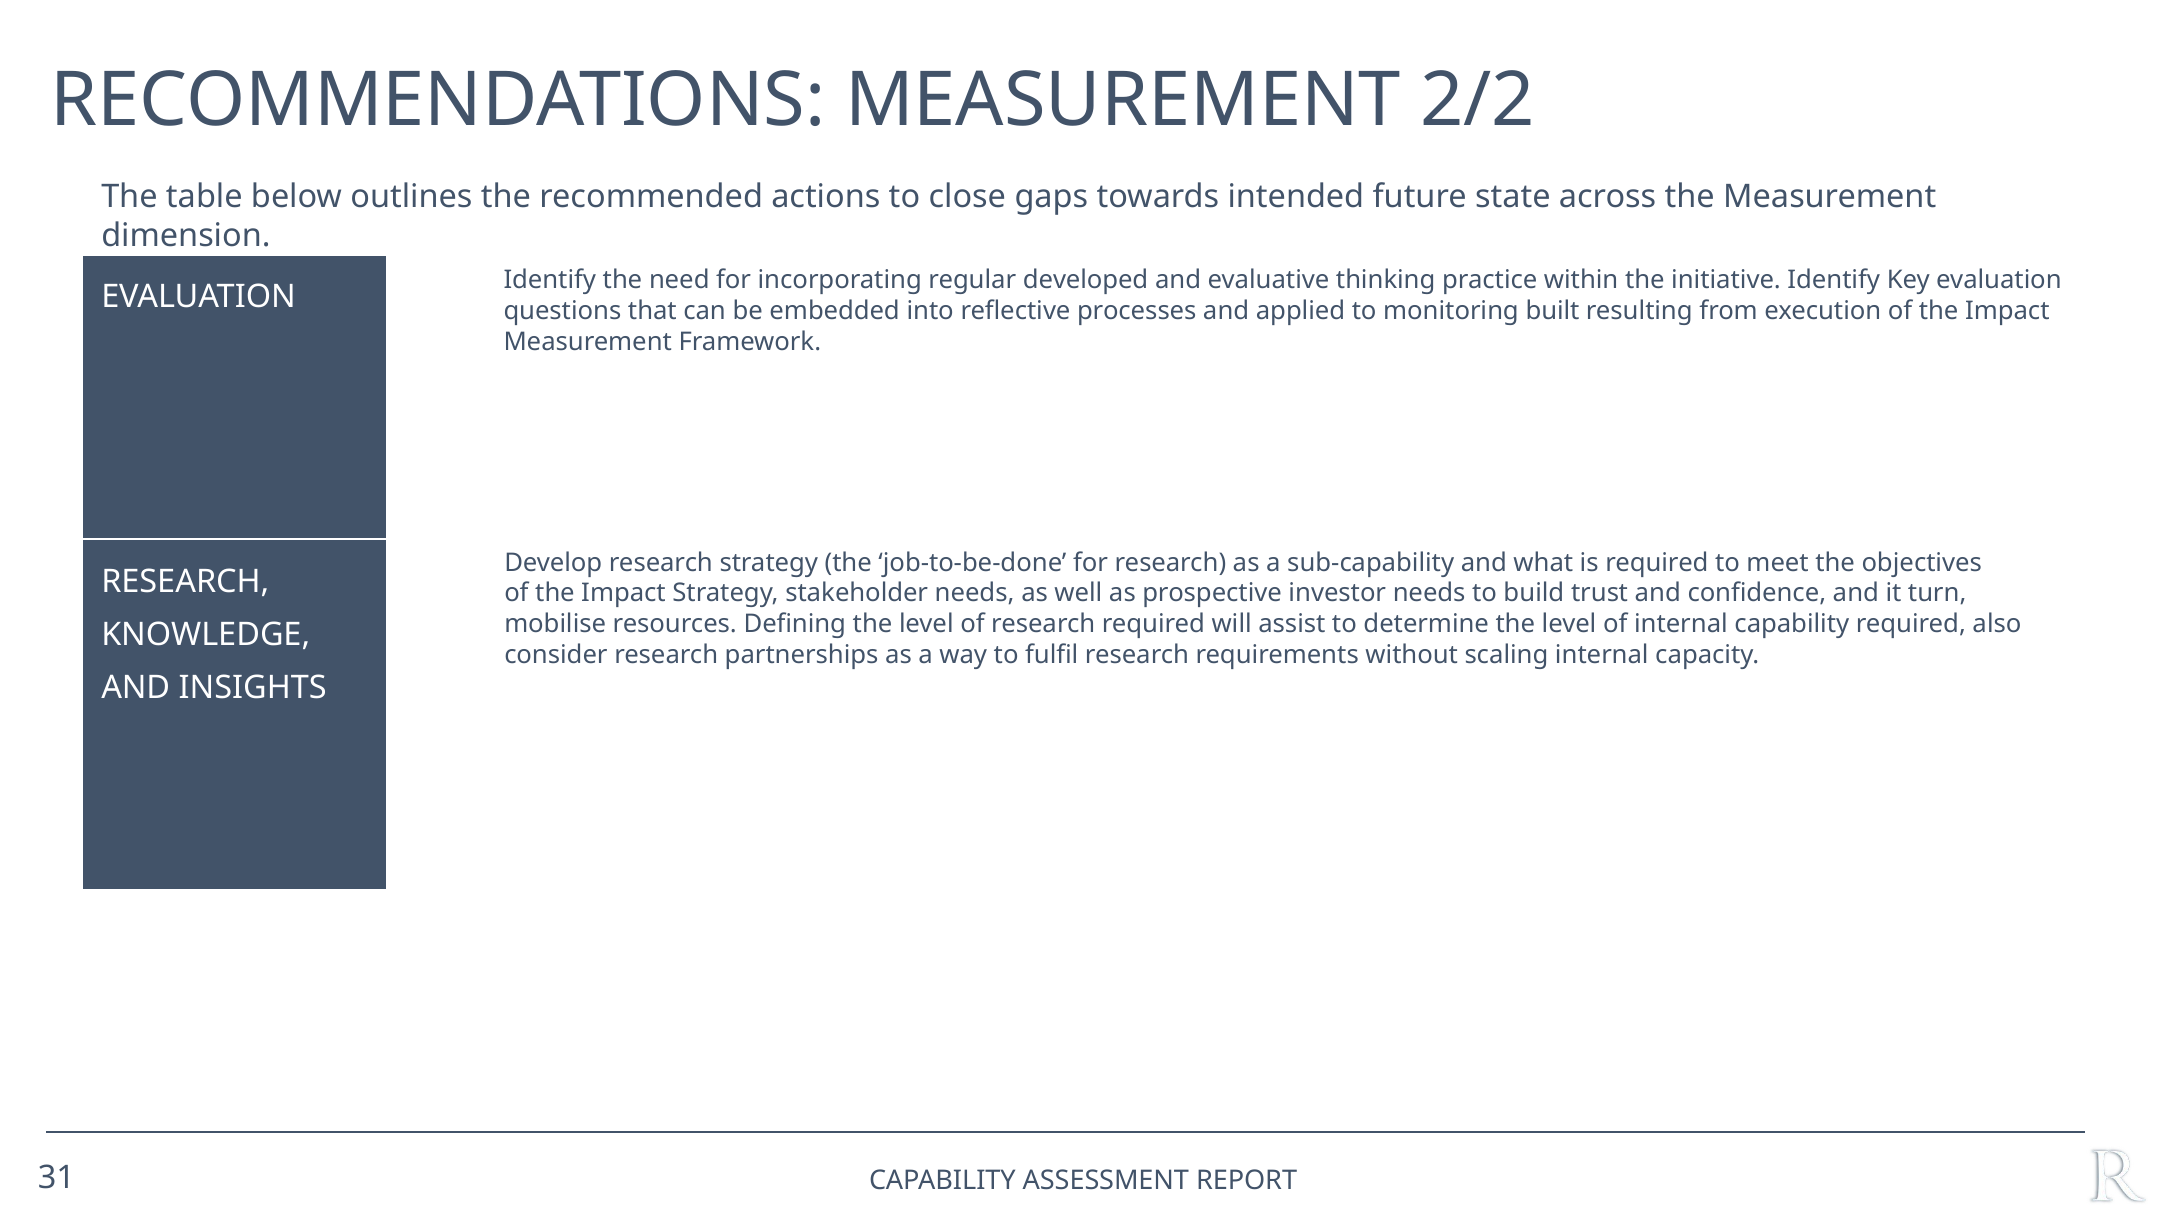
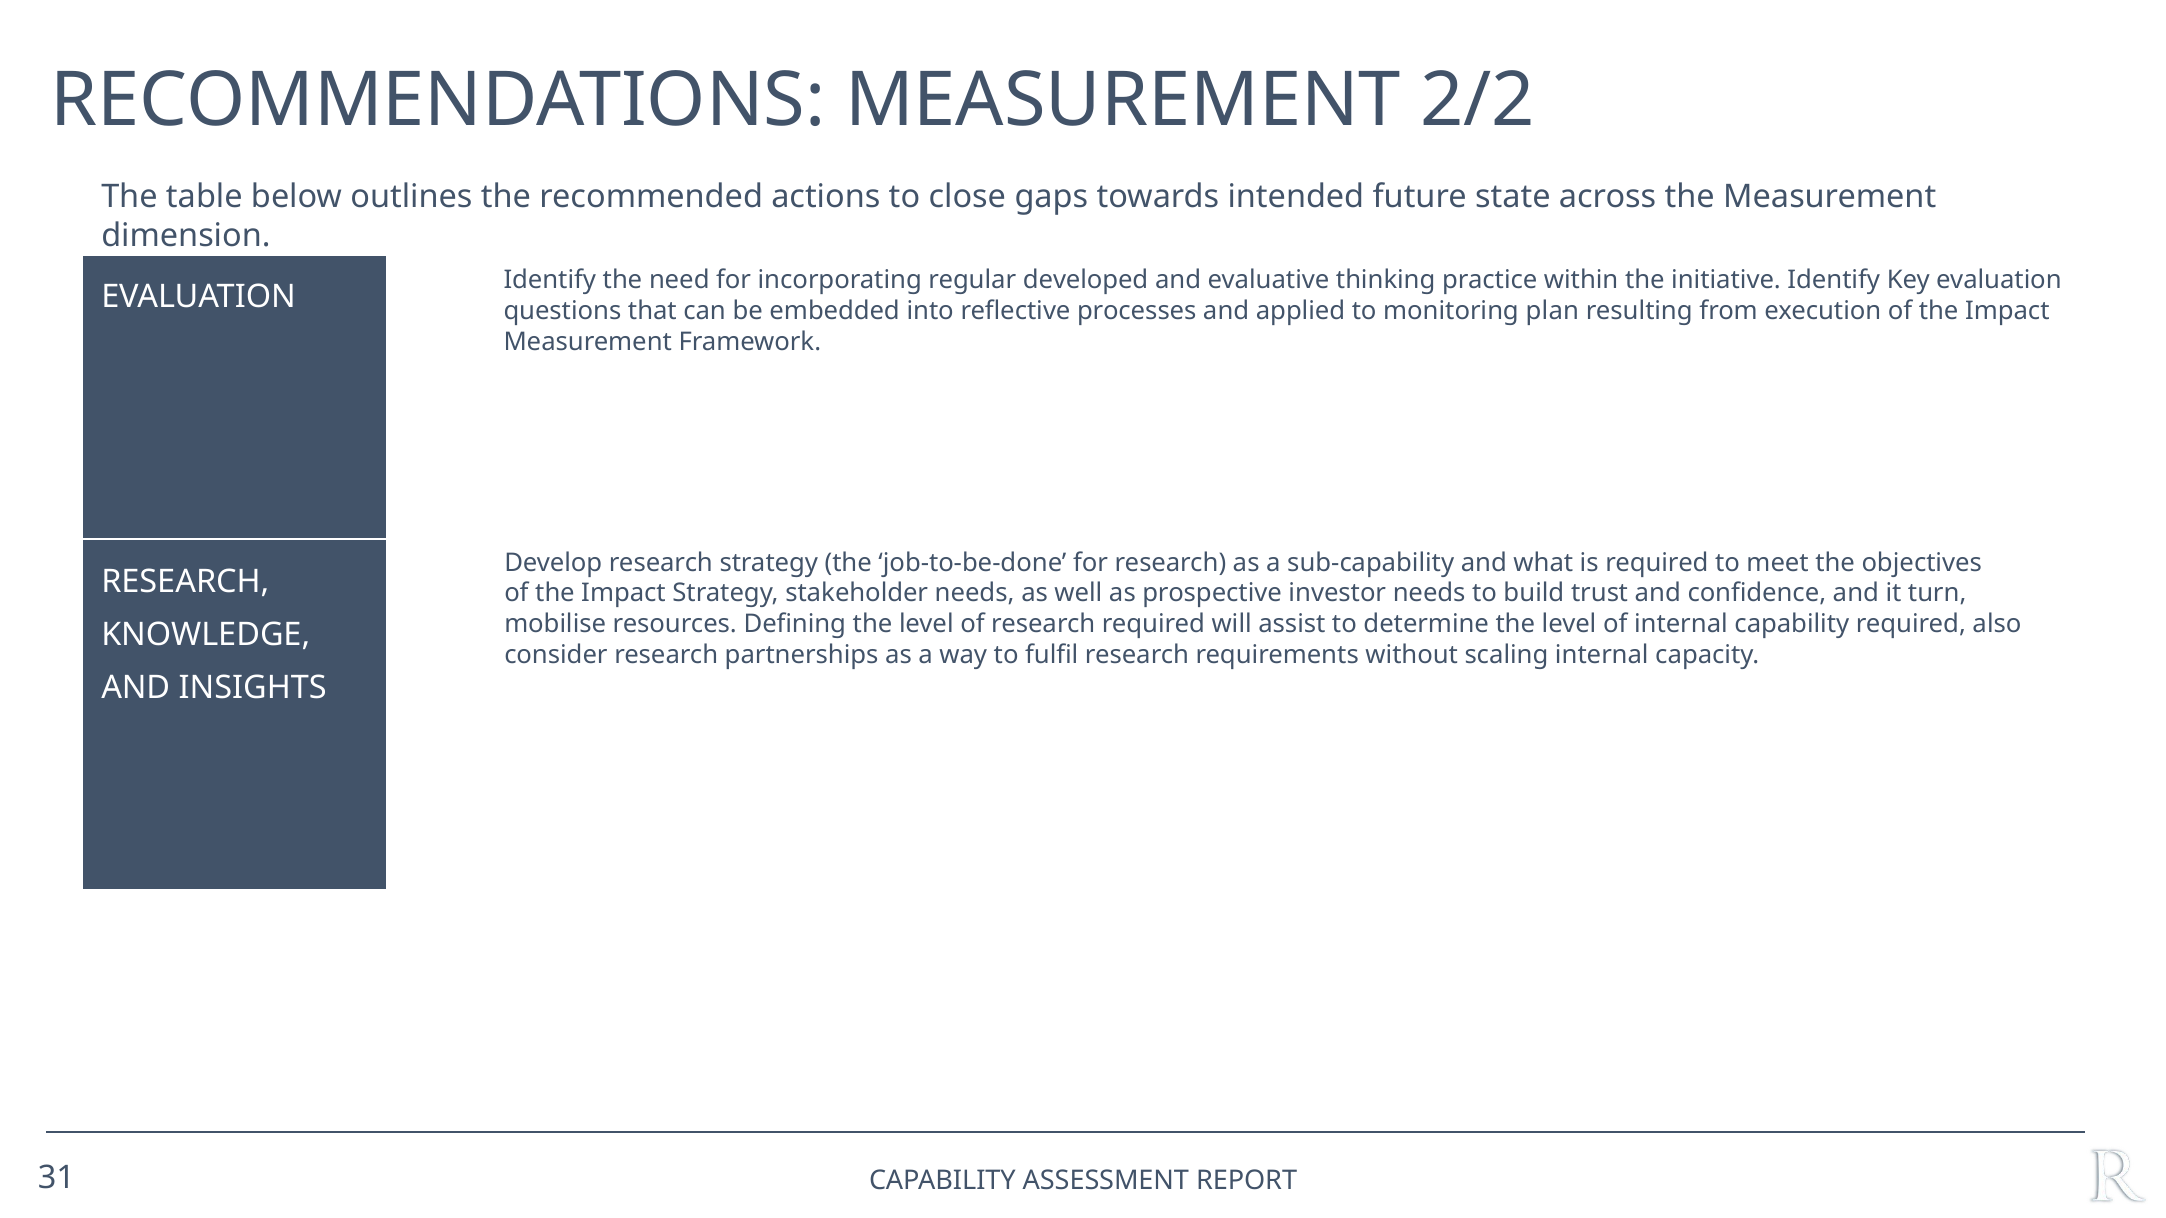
built: built -> plan (1552, 311)
